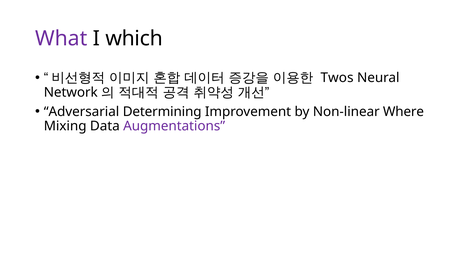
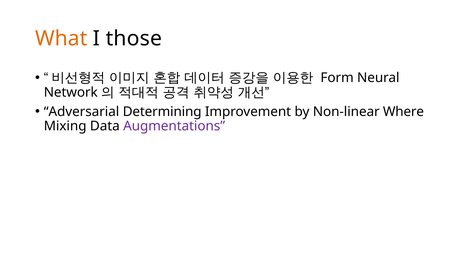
What colour: purple -> orange (61, 39)
which: which -> those (134, 39)
Twos: Twos -> Form (337, 78)
